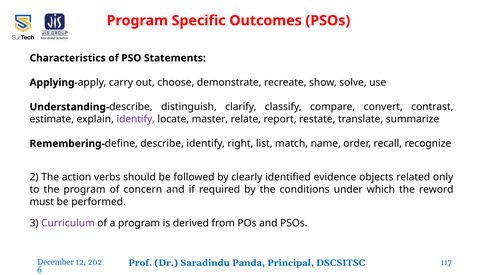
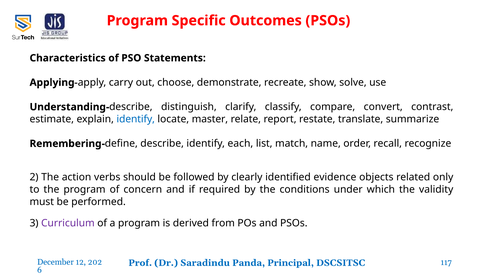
identify colour: purple -> blue (136, 119)
right: right -> each (240, 144)
reword: reword -> validity (436, 190)
